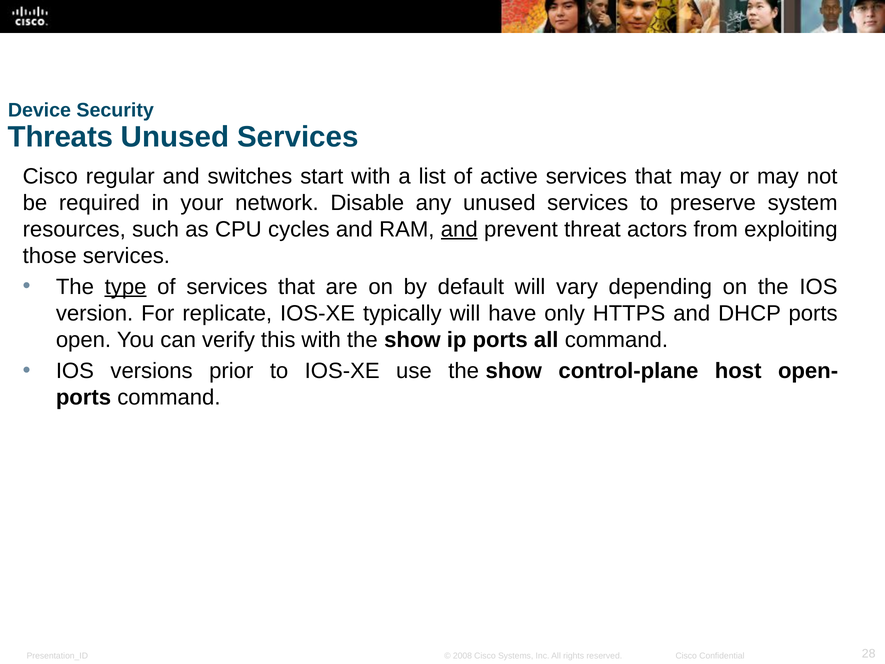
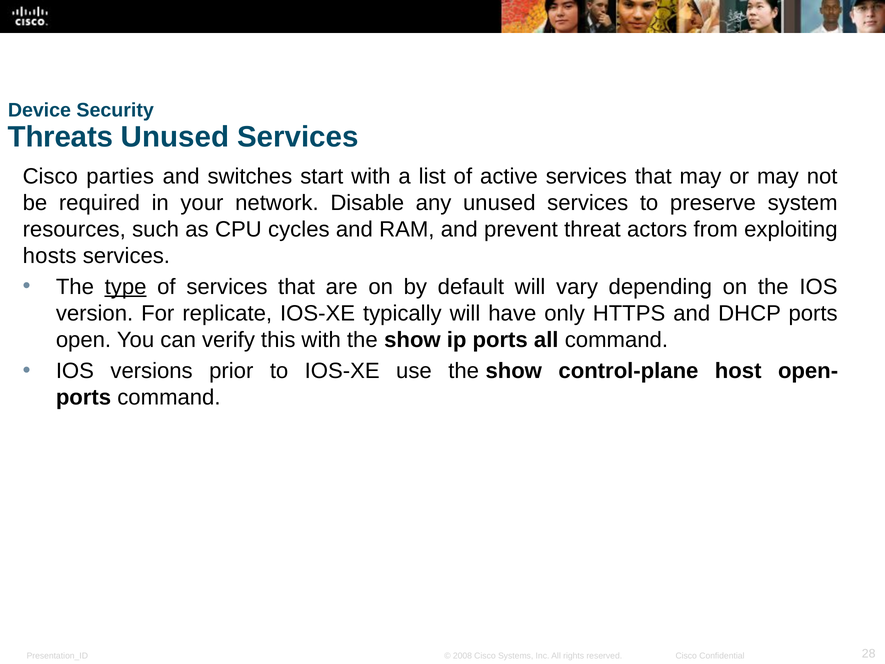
regular: regular -> parties (120, 176)
and underline: present -> none (459, 229)
those: those -> hosts (50, 256)
